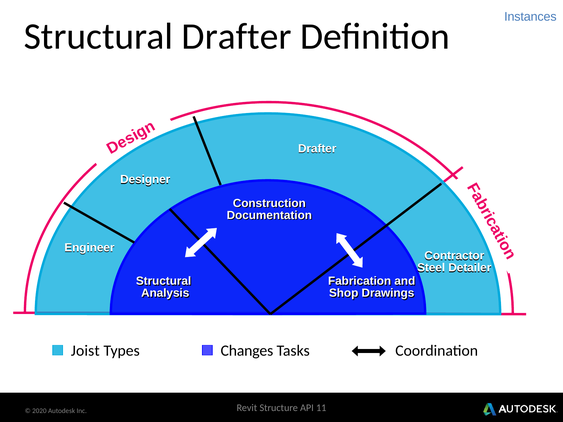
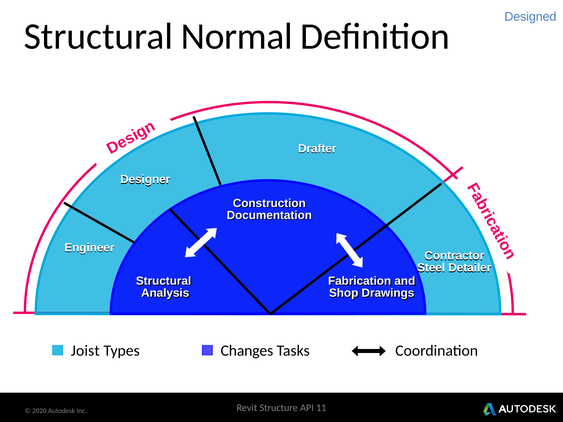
Instances: Instances -> Designed (530, 17)
Structural Drafter: Drafter -> Normal (237, 36)
